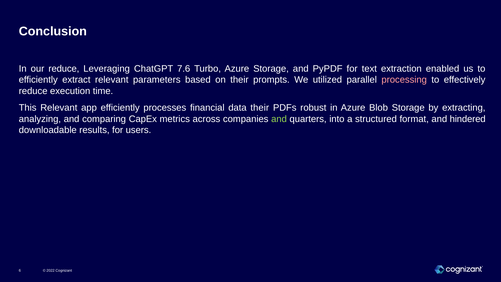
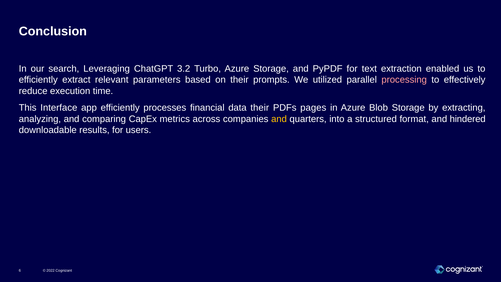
our reduce: reduce -> search (64, 69)
7.6: 7.6 -> 3.2 (184, 69)
This Relevant: Relevant -> Interface (59, 108)
robust: robust -> pages (313, 108)
and colour: light green -> yellow (279, 119)
